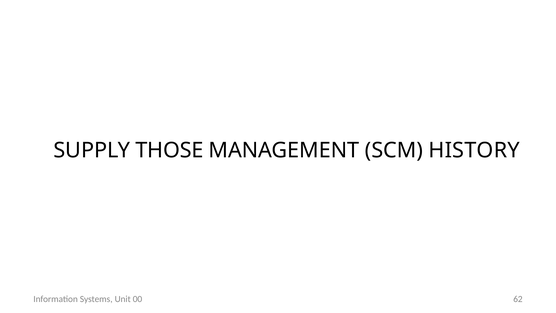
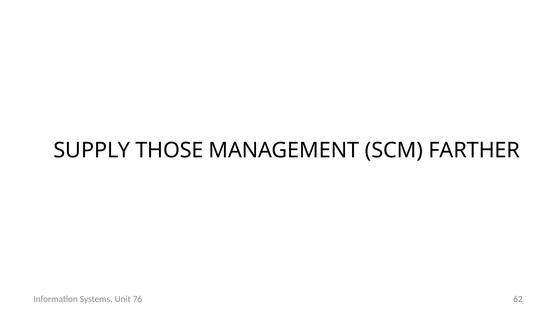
HISTORY: HISTORY -> FARTHER (474, 150)
00: 00 -> 76 (137, 299)
